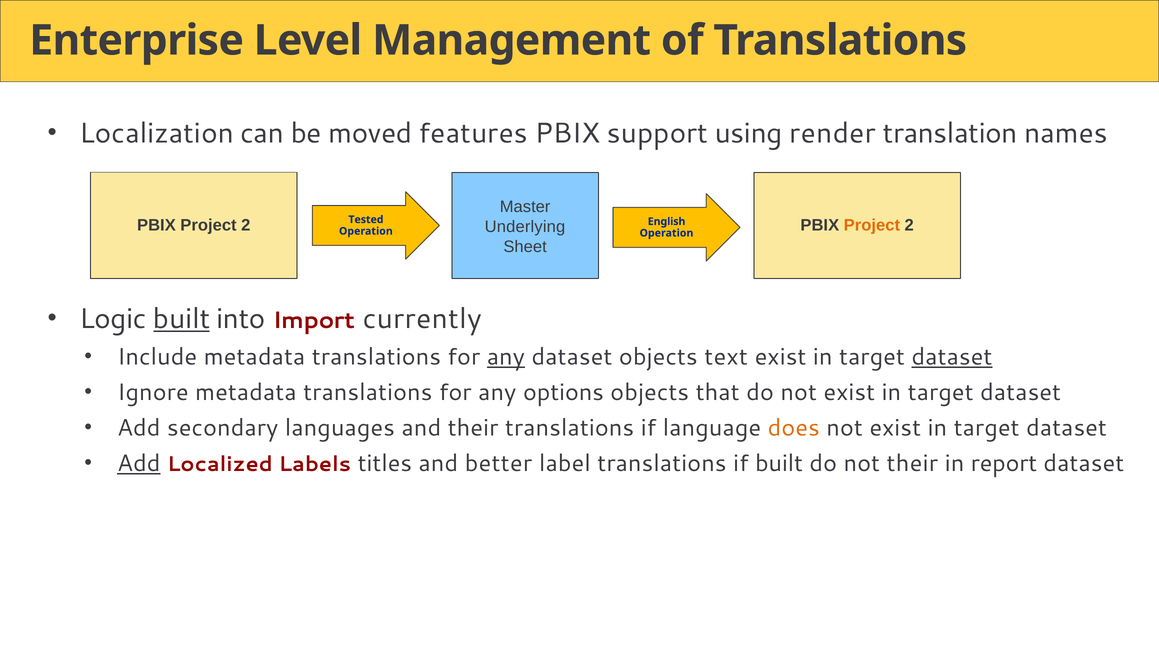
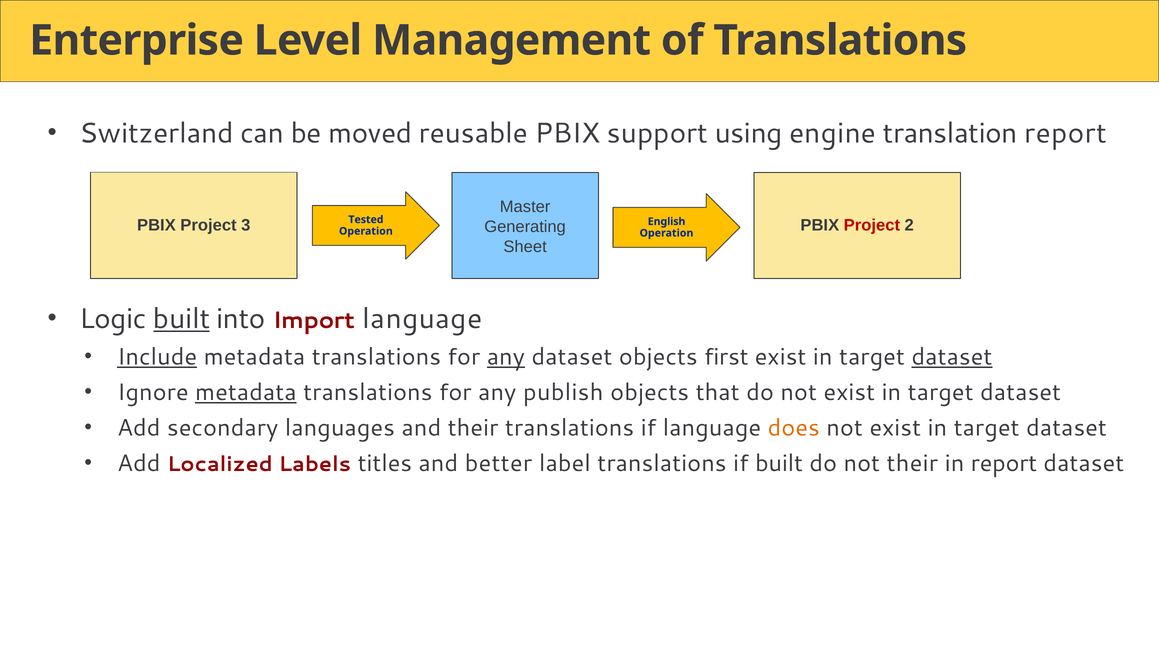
Localization: Localization -> Switzerland (157, 133)
features: features -> reusable (474, 133)
render: render -> engine (833, 133)
translation names: names -> report (1066, 133)
2: 2 -> 3 (246, 225)
Project colour: orange -> red (872, 225)
Underlying: Underlying -> Generating (525, 227)
Import currently: currently -> language (422, 319)
Include underline: none -> present (157, 357)
text: text -> first (726, 357)
metadata underline: none -> present (246, 392)
options: options -> publish (563, 392)
Add underline: present -> none (139, 463)
